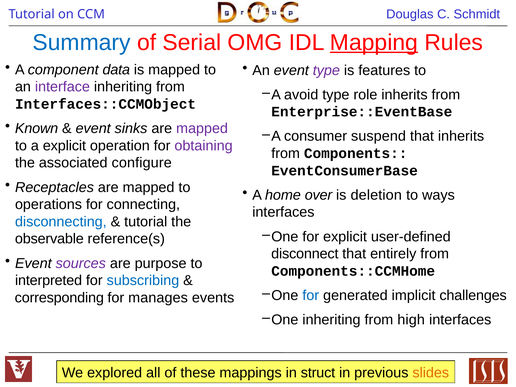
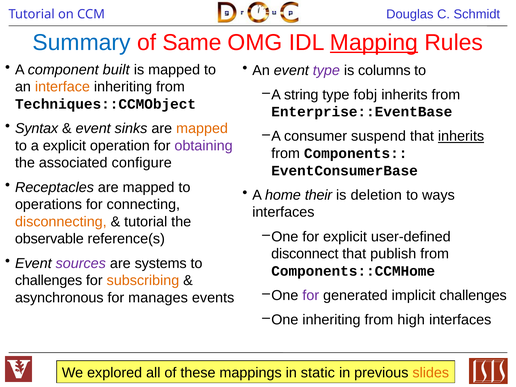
Serial: Serial -> Same (192, 42)
data: data -> built (116, 70)
features: features -> columns (384, 70)
interface colour: purple -> orange (62, 87)
avoid: avoid -> string (301, 95)
role: role -> fobj (365, 95)
Interfaces::CCMObject: Interfaces::CCMObject -> Techniques::CCMObject (106, 104)
Known: Known -> Syntax (37, 128)
mapped colour: purple -> orange (202, 128)
inherits underline: none -> present (461, 136)
over: over -> their (319, 195)
disconnecting colour: blue -> orange (61, 222)
entirely: entirely -> publish (393, 254)
purpose: purpose -> systems (161, 263)
interpreted: interpreted -> challenges (49, 280)
subscribing colour: blue -> orange (143, 280)
for colour: blue -> purple (311, 295)
corresponding: corresponding -> asynchronous (59, 298)
struct: struct -> static (318, 373)
